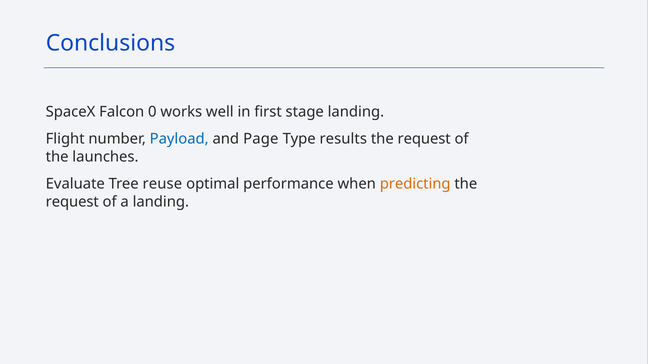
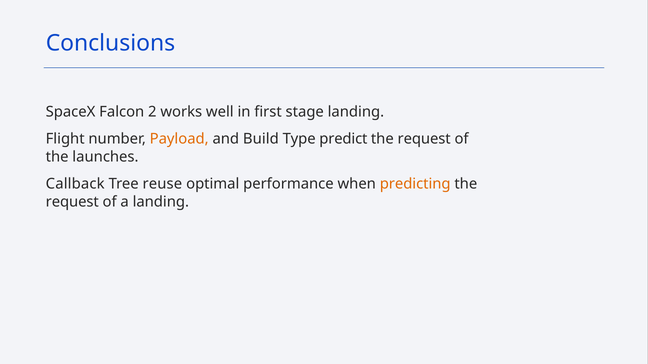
0: 0 -> 2 (152, 112)
Payload colour: blue -> orange (179, 139)
Page: Page -> Build (261, 139)
results: results -> predict (343, 139)
Evaluate: Evaluate -> Callback (75, 184)
